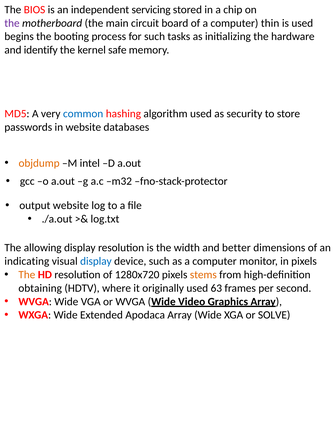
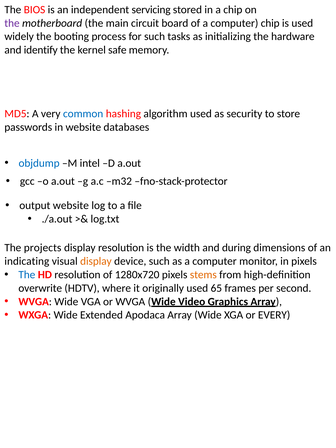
computer thin: thin -> chip (270, 23)
begins: begins -> widely (19, 37)
objdump colour: orange -> blue (39, 163)
allowing: allowing -> projects (43, 248)
better: better -> during (236, 248)
display colour: blue -> orange (96, 261)
The colour: orange -> blue (27, 275)
obtaining: obtaining -> overwrite (40, 288)
63: 63 -> 65 (216, 288)
SOLVE: SOLVE -> EVERY (274, 315)
